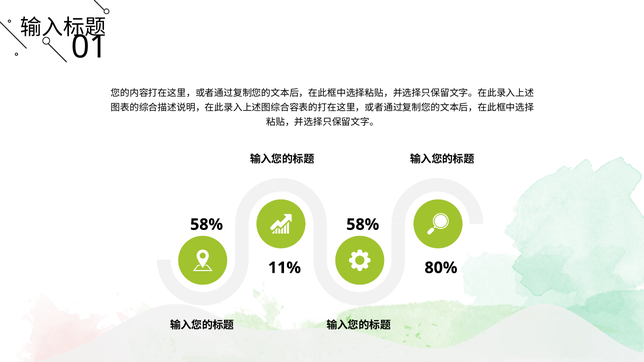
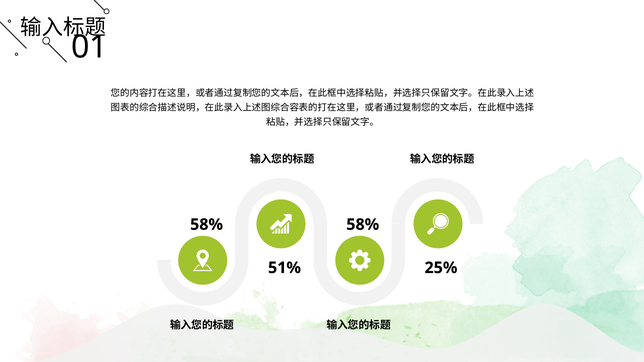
11%: 11% -> 51% (284, 268)
80%: 80% -> 25% (441, 268)
